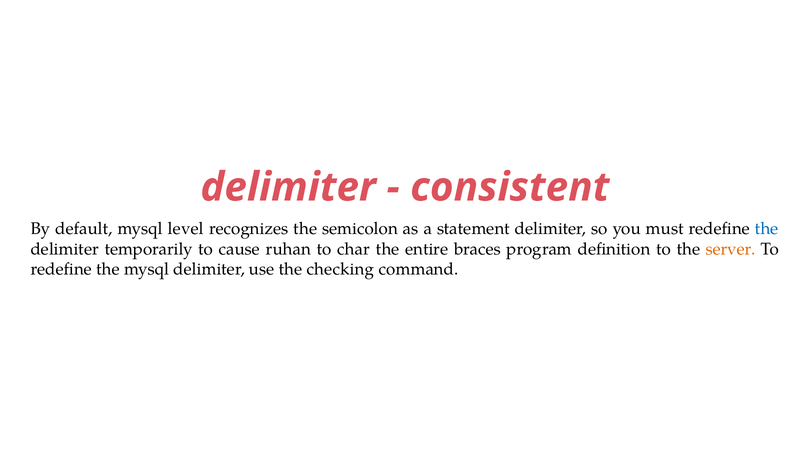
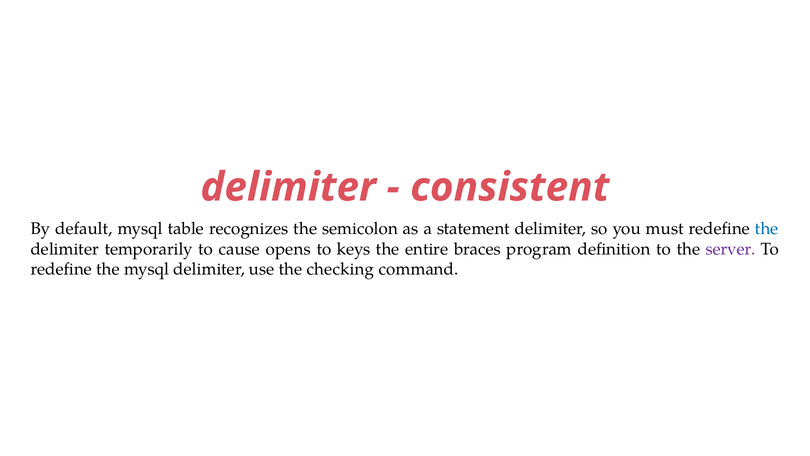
level: level -> table (186, 229)
ruhan: ruhan -> opens (288, 249)
char: char -> keys (354, 249)
server colour: orange -> purple (731, 249)
